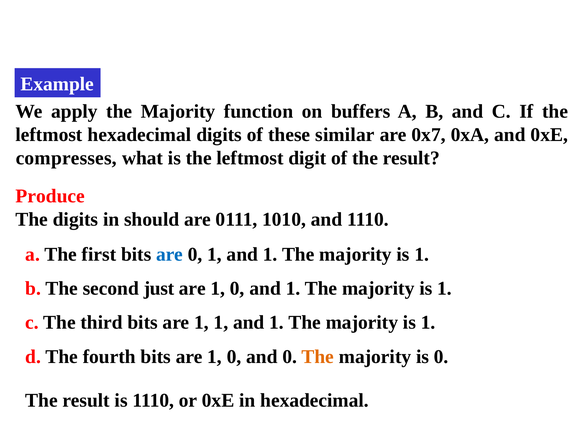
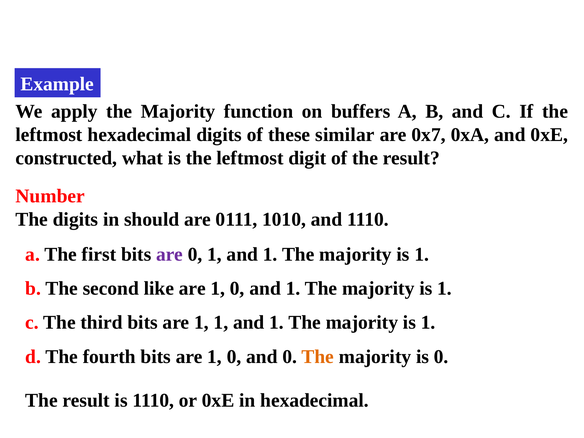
compresses: compresses -> constructed (66, 158)
Produce: Produce -> Number (50, 196)
are colour: blue -> purple (170, 254)
just: just -> like (159, 288)
